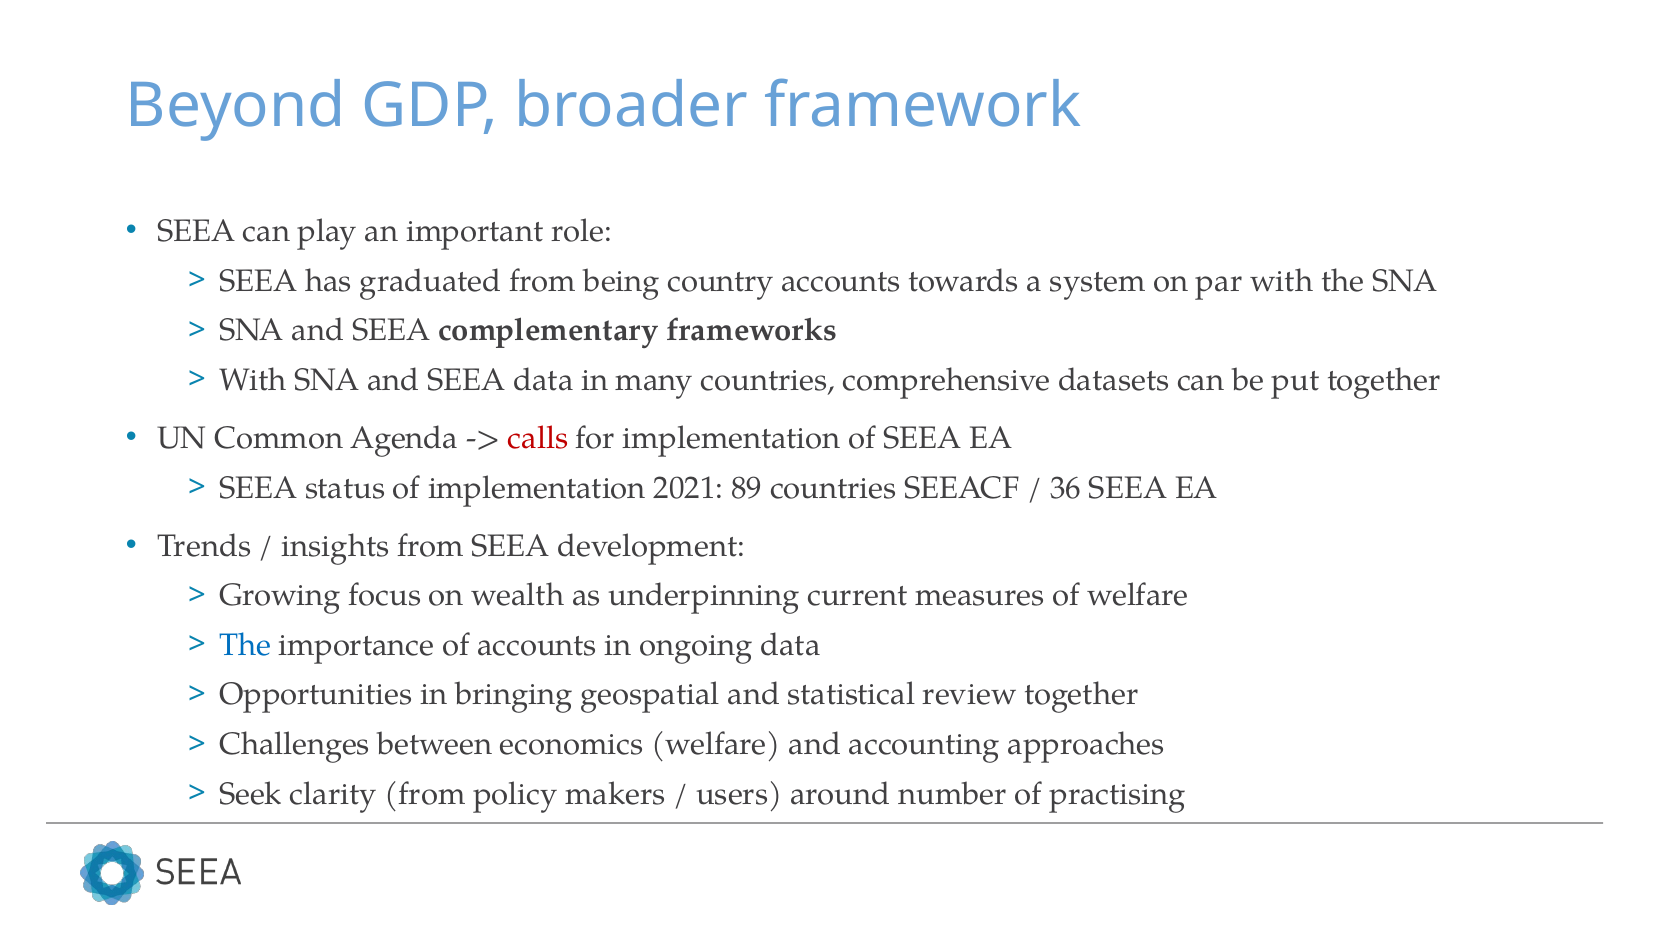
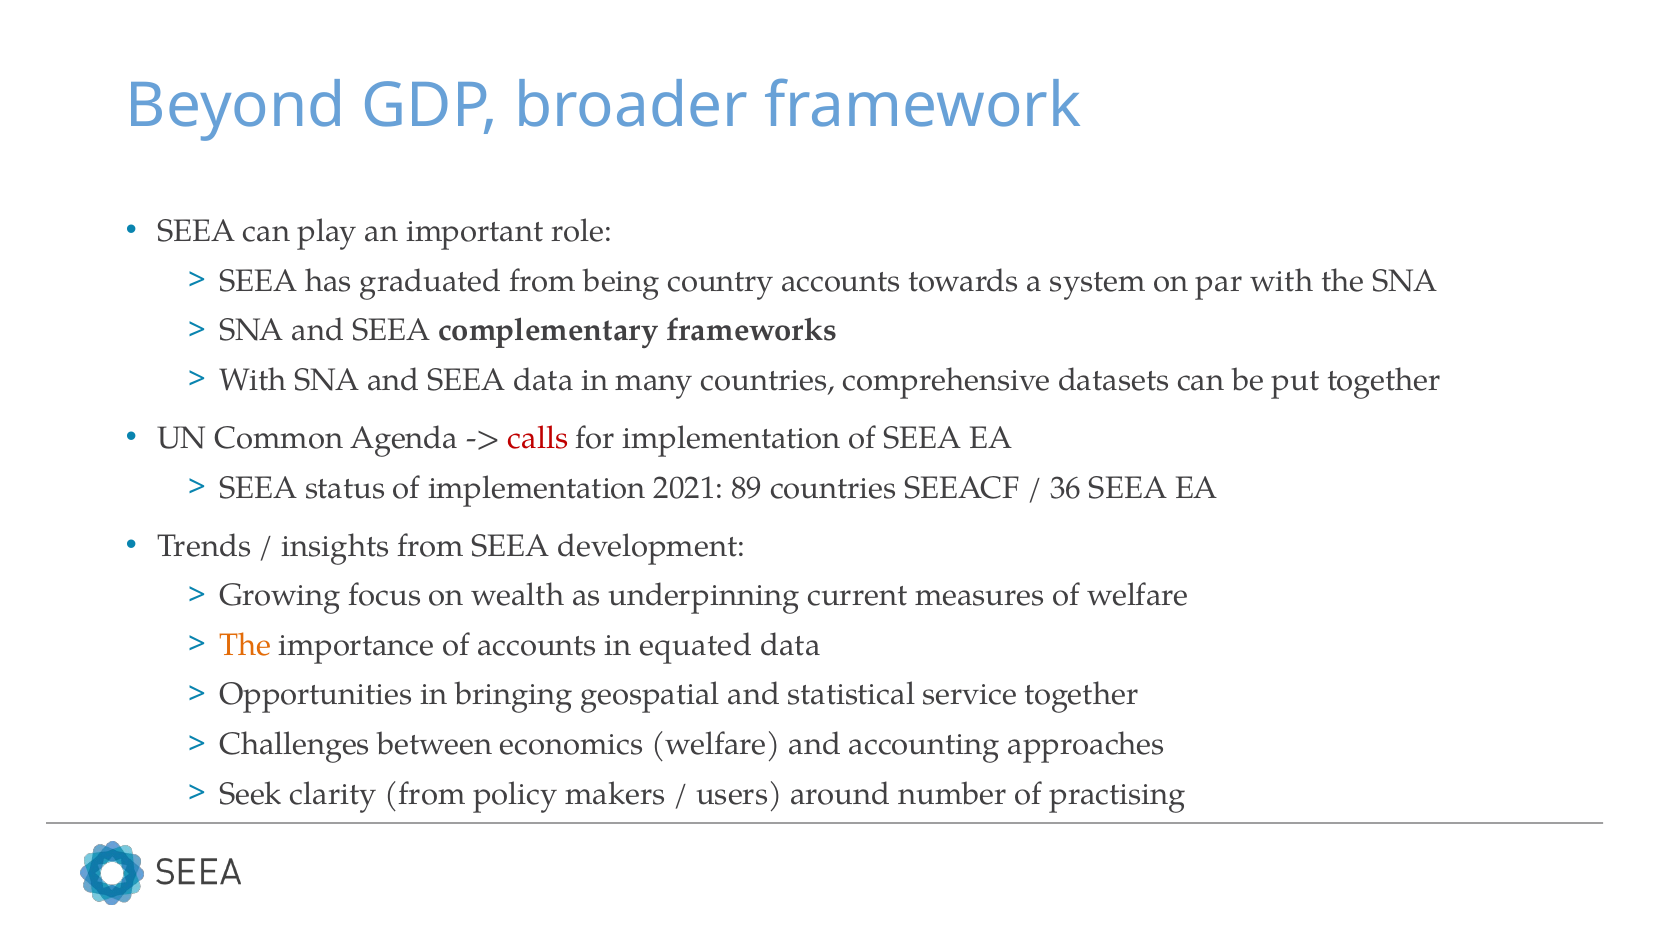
The colour: blue -> orange (245, 645)
ongoing: ongoing -> equated (696, 645)
review: review -> service (970, 695)
